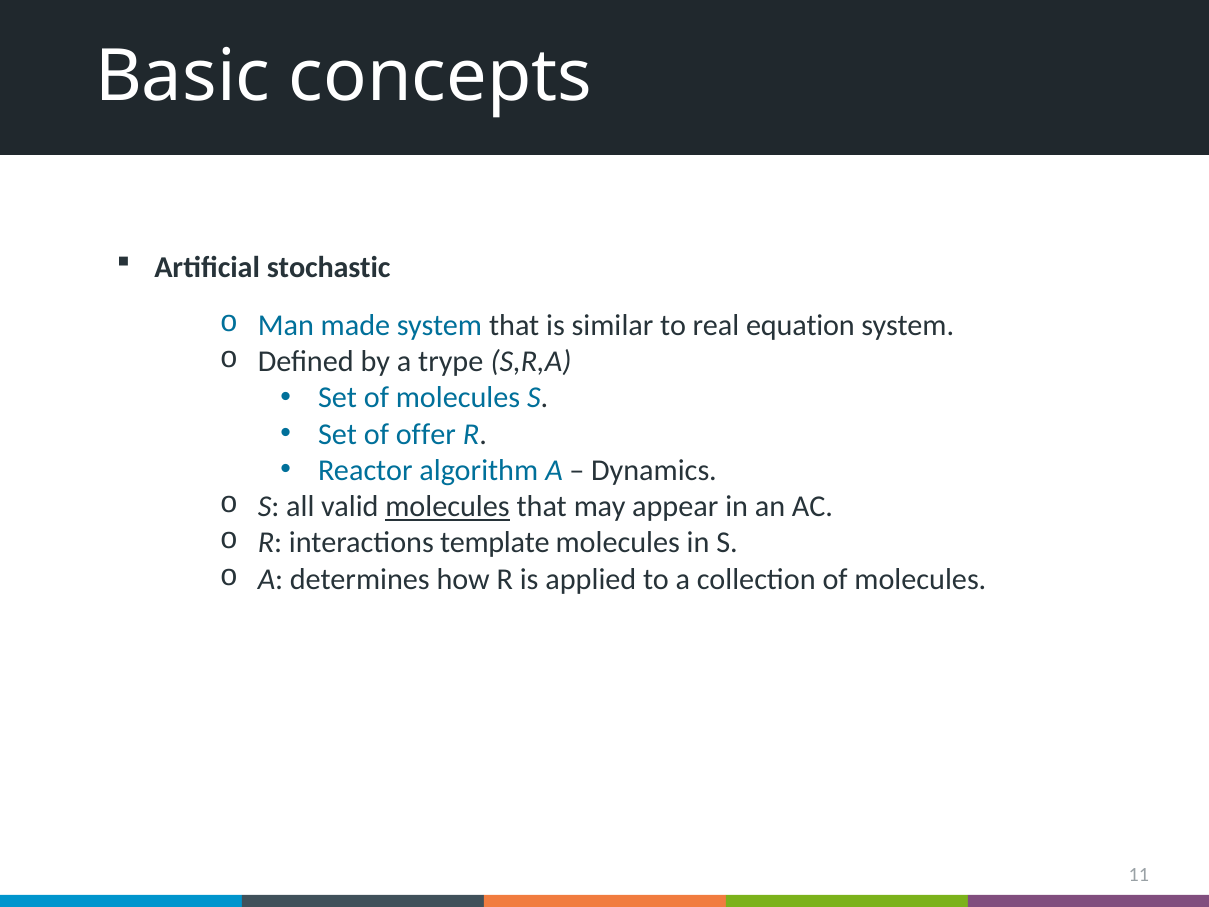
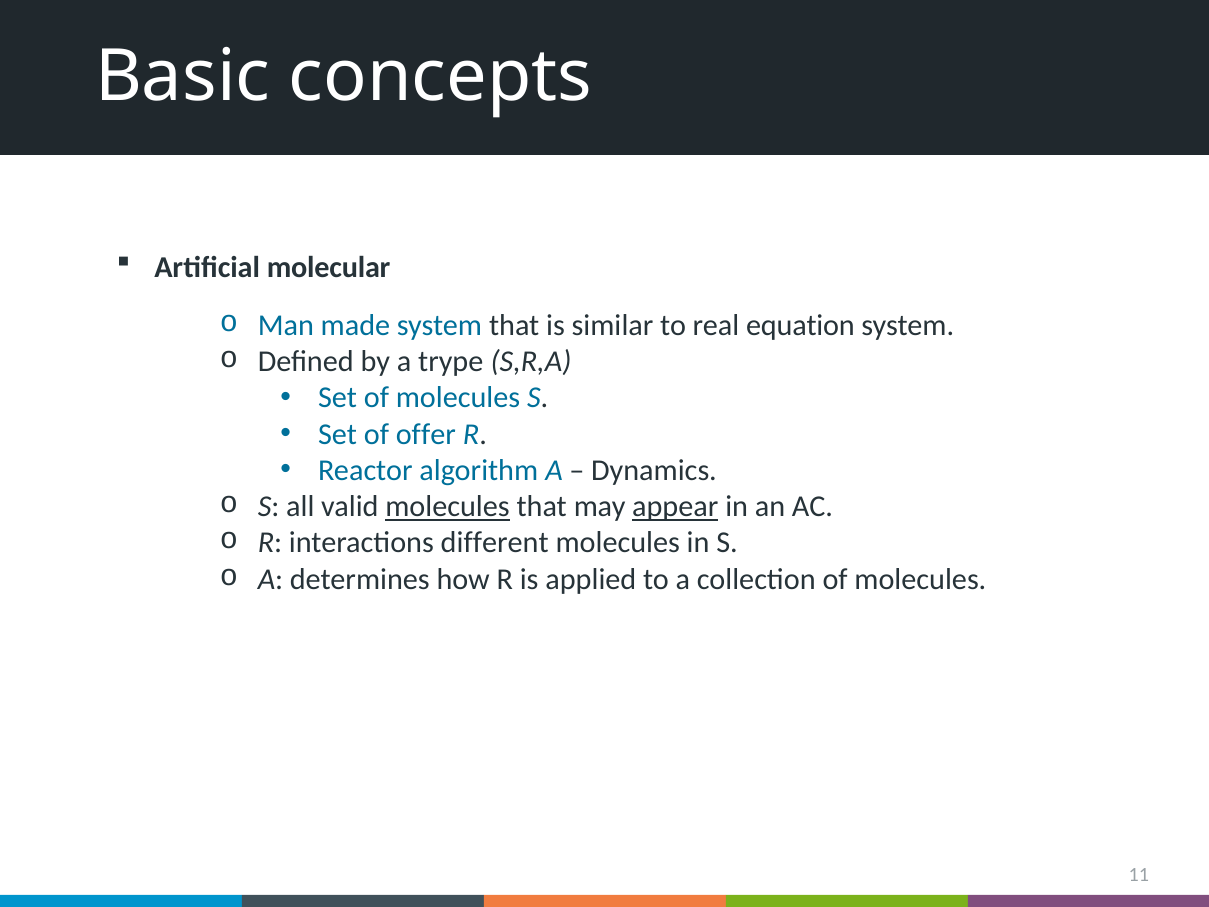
stochastic: stochastic -> molecular (329, 268)
appear underline: none -> present (675, 506)
template: template -> different (495, 543)
